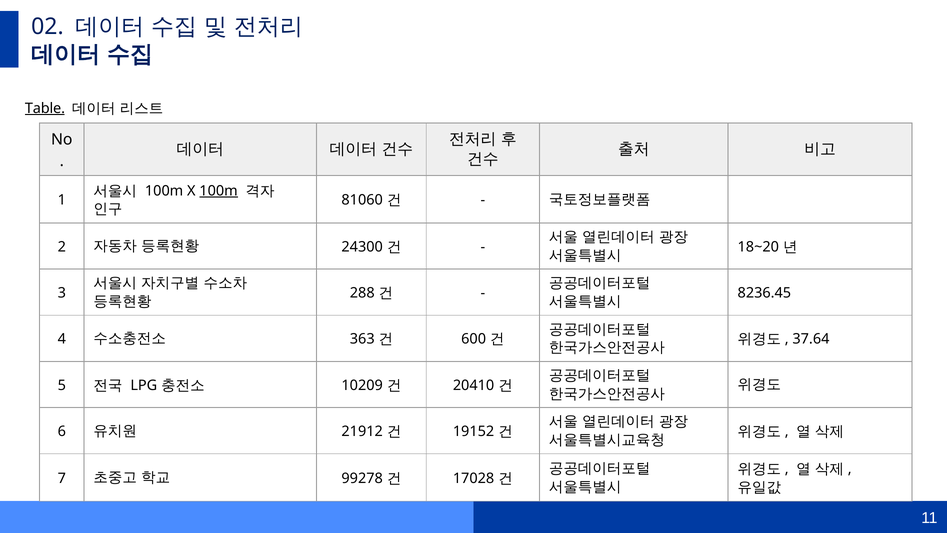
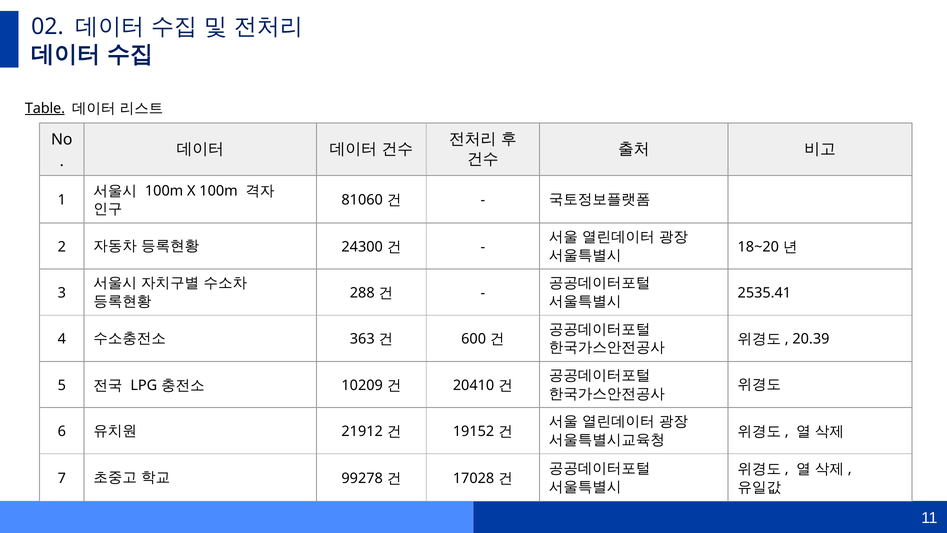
100m underline: present -> none (219, 191)
8236.45: 8236.45 -> 2535.41 (764, 293)
37.64: 37.64 -> 20.39 (811, 339)
